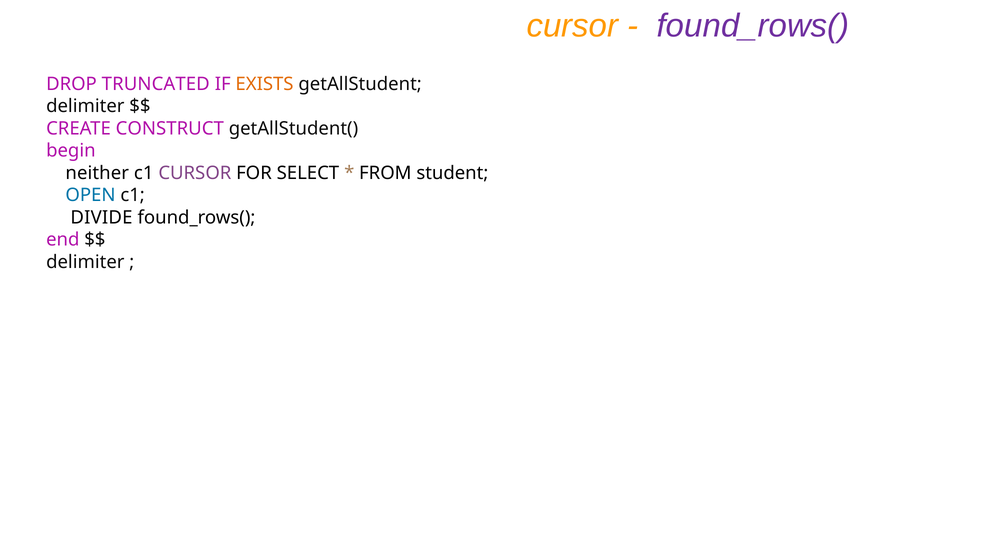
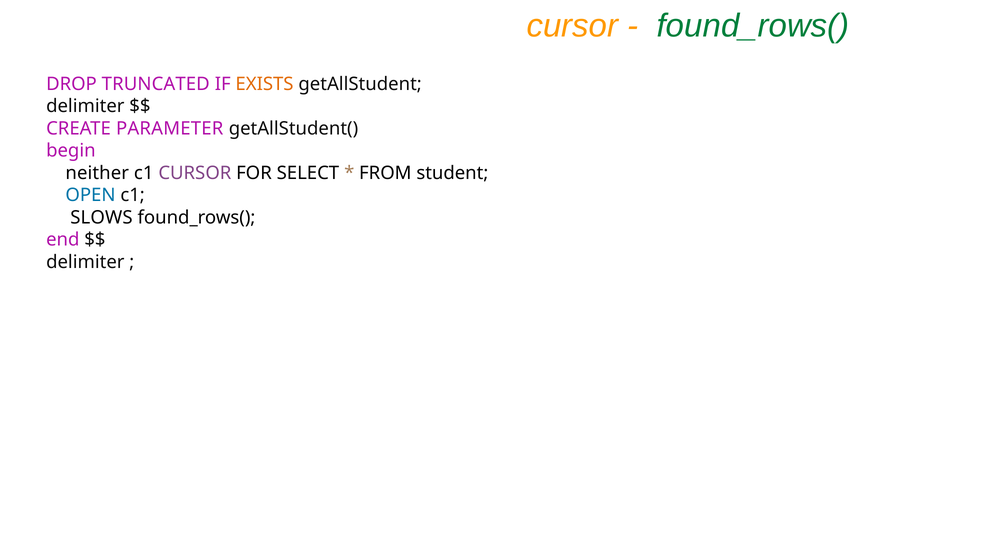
found_rows( colour: purple -> green (753, 26)
CONSTRUCT: CONSTRUCT -> PARAMETER (170, 128)
DIVIDE: DIVIDE -> SLOWS (101, 218)
